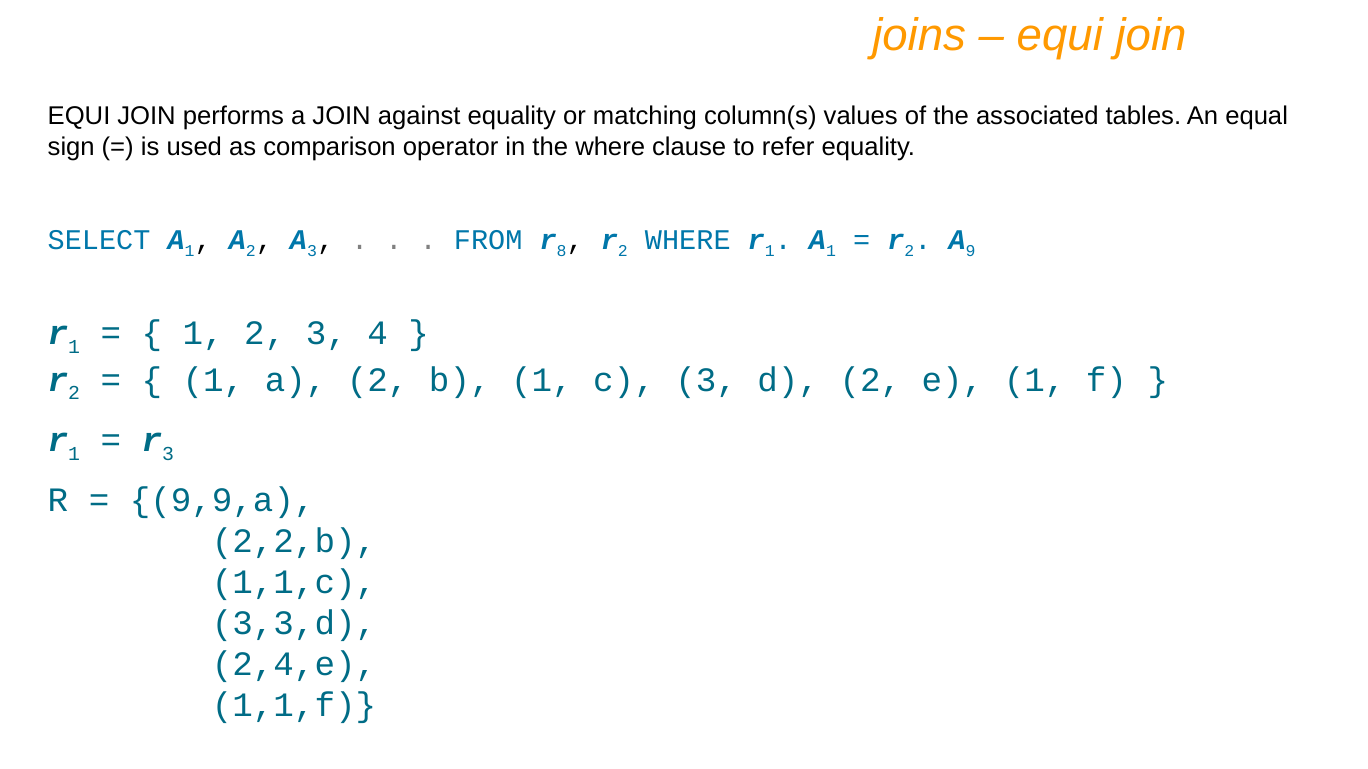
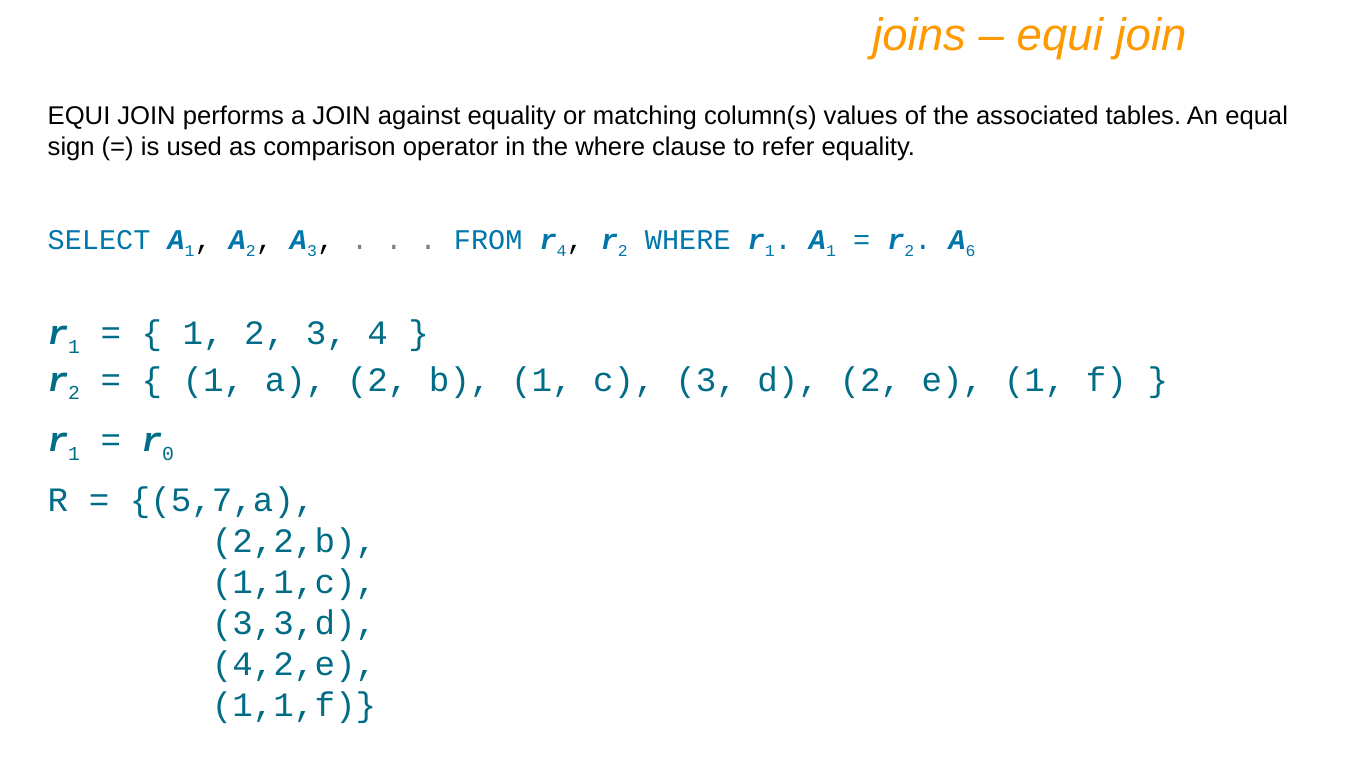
r 8: 8 -> 4 (562, 251)
9: 9 -> 6 (971, 251)
r 3: 3 -> 0 (168, 454)
9,9,a: 9,9,a -> 5,7,a (222, 501)
2,4,e: 2,4,e -> 4,2,e (294, 665)
